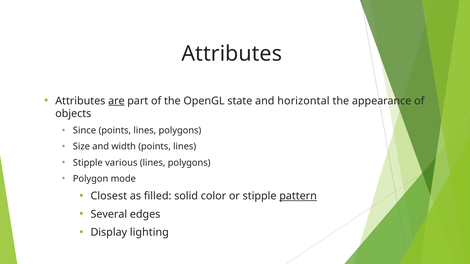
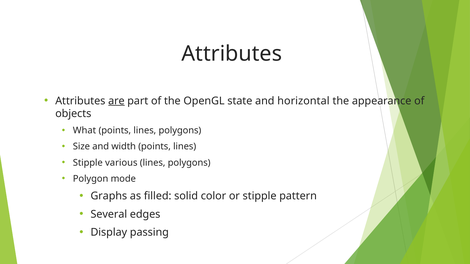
Since: Since -> What (84, 131)
Closest: Closest -> Graphs (109, 196)
pattern underline: present -> none (298, 196)
lighting: lighting -> passing (149, 233)
